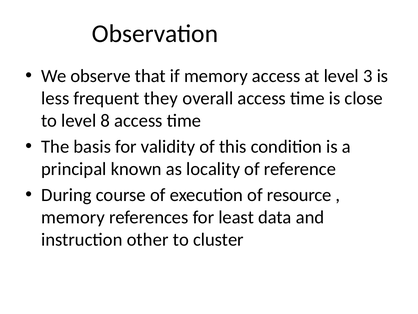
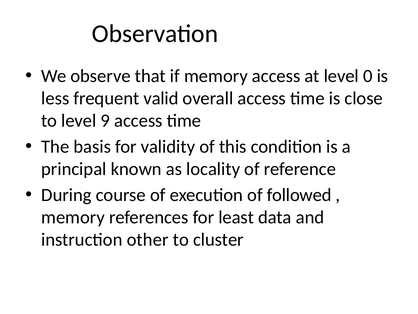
3: 3 -> 0 (368, 76)
they: they -> valid (161, 98)
8: 8 -> 9 (105, 120)
resource: resource -> followed (299, 195)
